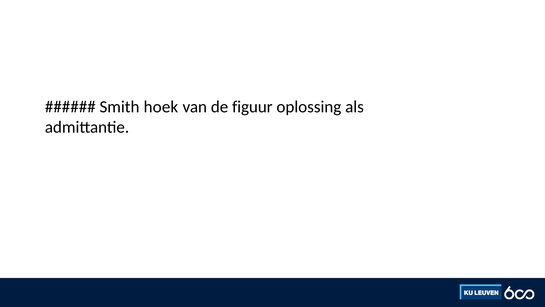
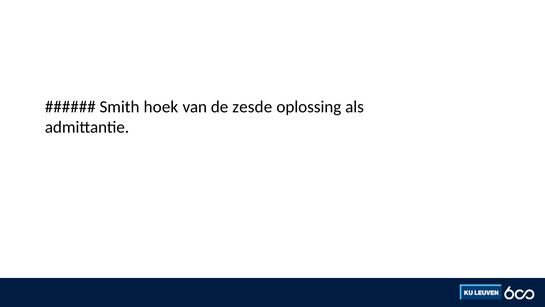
figuur: figuur -> zesde (252, 107)
